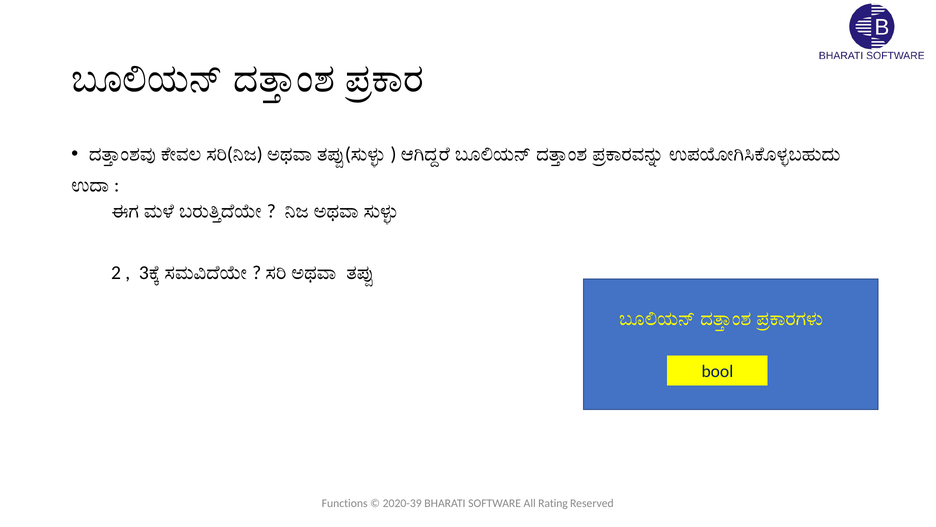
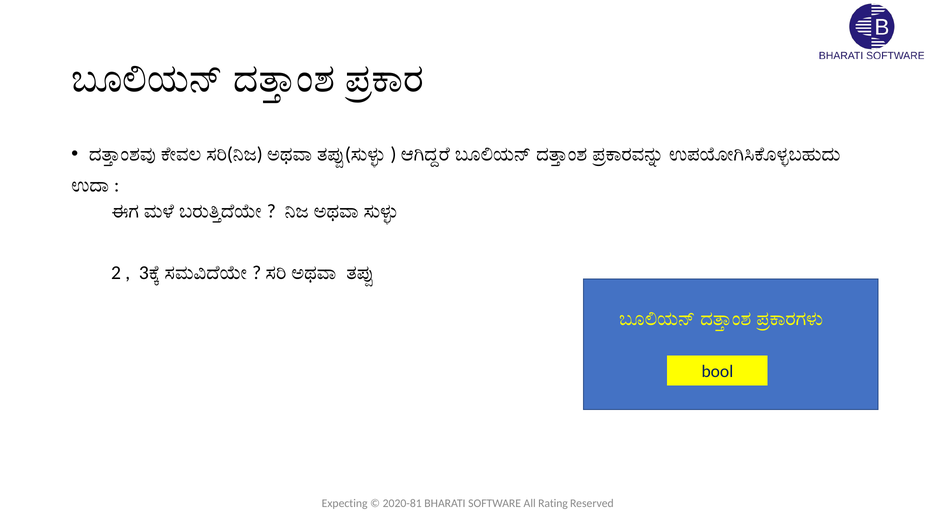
Functions: Functions -> Expecting (345, 503)
2020-39: 2020-39 -> 2020-81 (402, 503)
